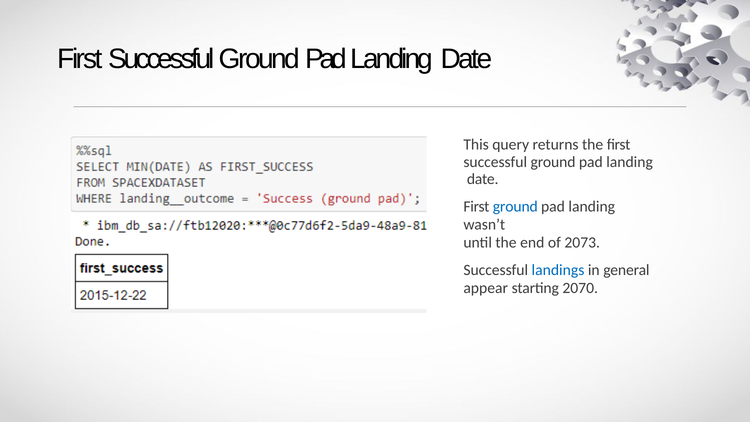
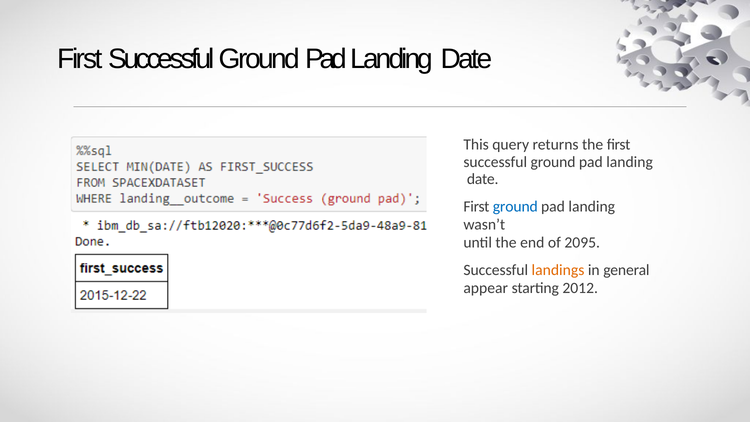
2073: 2073 -> 2095 (582, 243)
landings colour: blue -> orange (558, 270)
2070: 2070 -> 2012 (580, 288)
